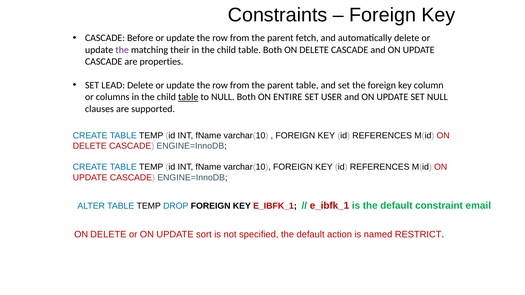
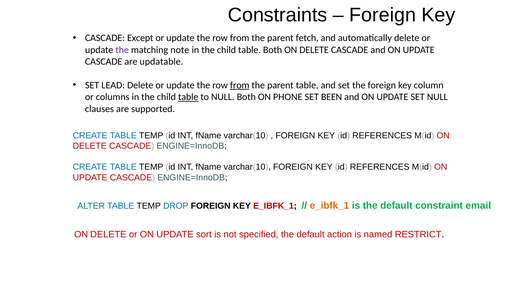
Before: Before -> Except (140, 38)
their: their -> note (180, 50)
properties: properties -> updatable (161, 62)
from underline: none -> present (240, 85)
ENTIRE: ENTIRE -> PHONE (288, 97)
USER: USER -> BEEN (332, 97)
e_ibfk_1 colour: red -> orange (329, 206)
